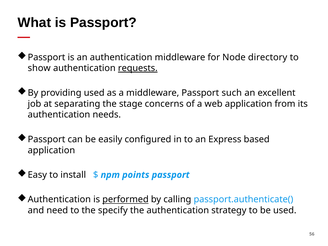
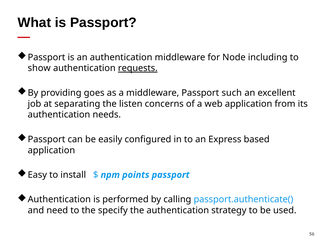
directory: directory -> including (268, 57)
providing used: used -> goes (94, 93)
stage: stage -> listen (131, 104)
performed underline: present -> none (125, 199)
